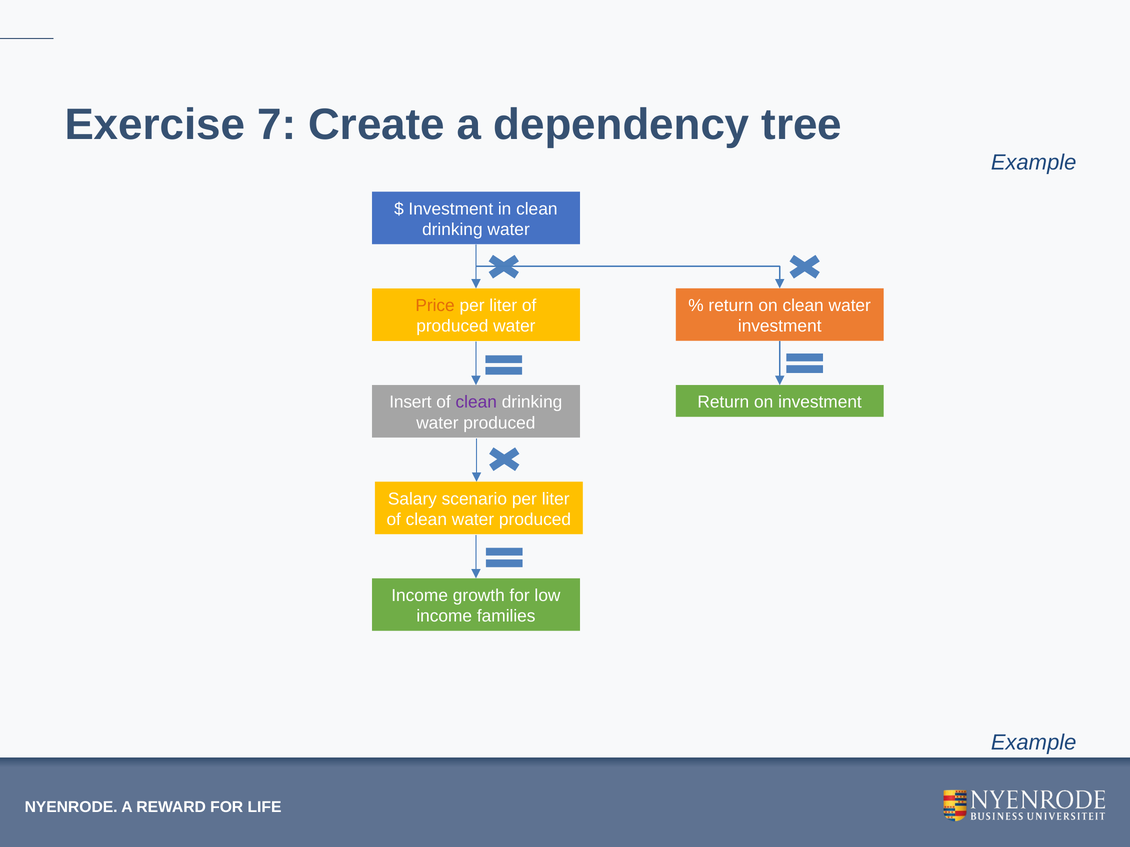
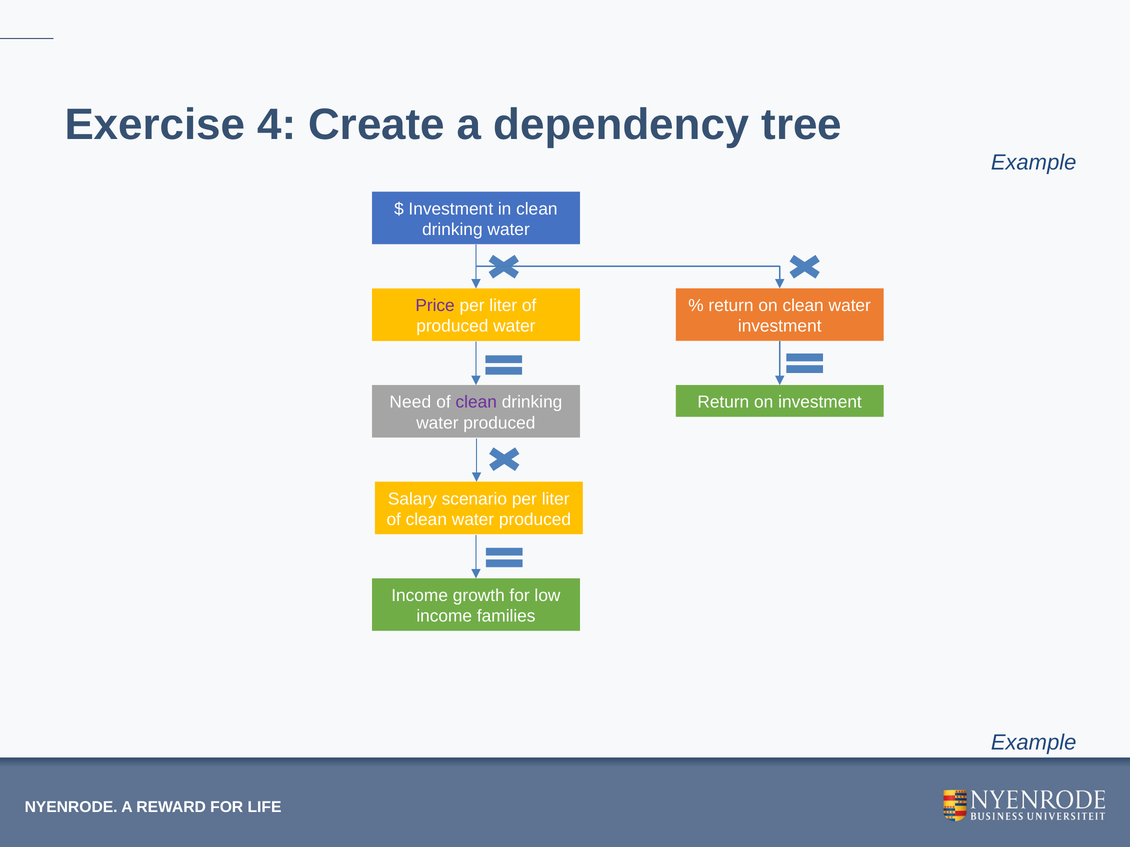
7: 7 -> 4 (277, 125)
Price colour: orange -> purple (435, 306)
Insert: Insert -> Need (410, 402)
